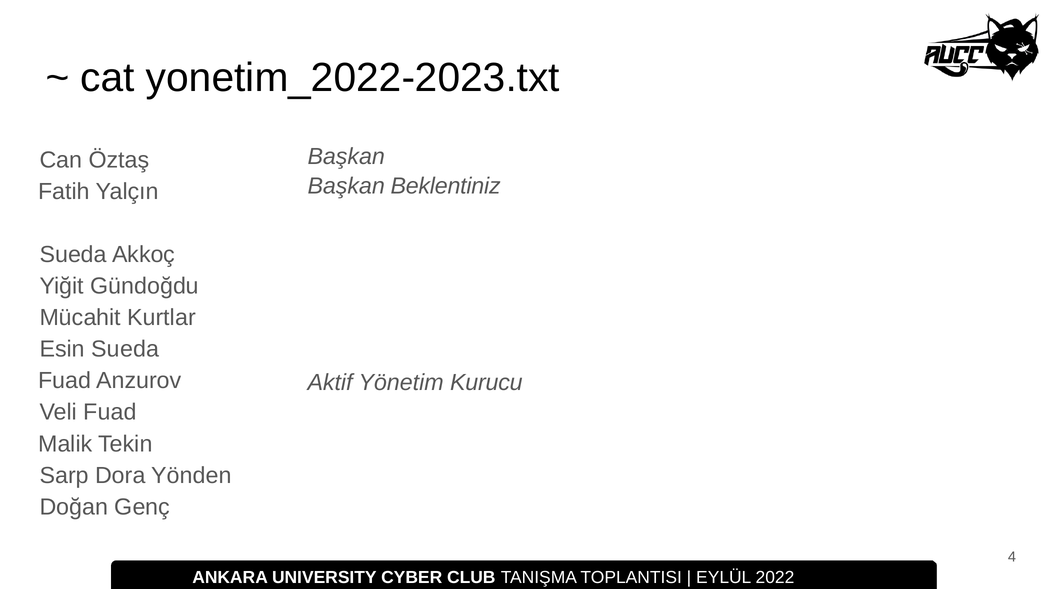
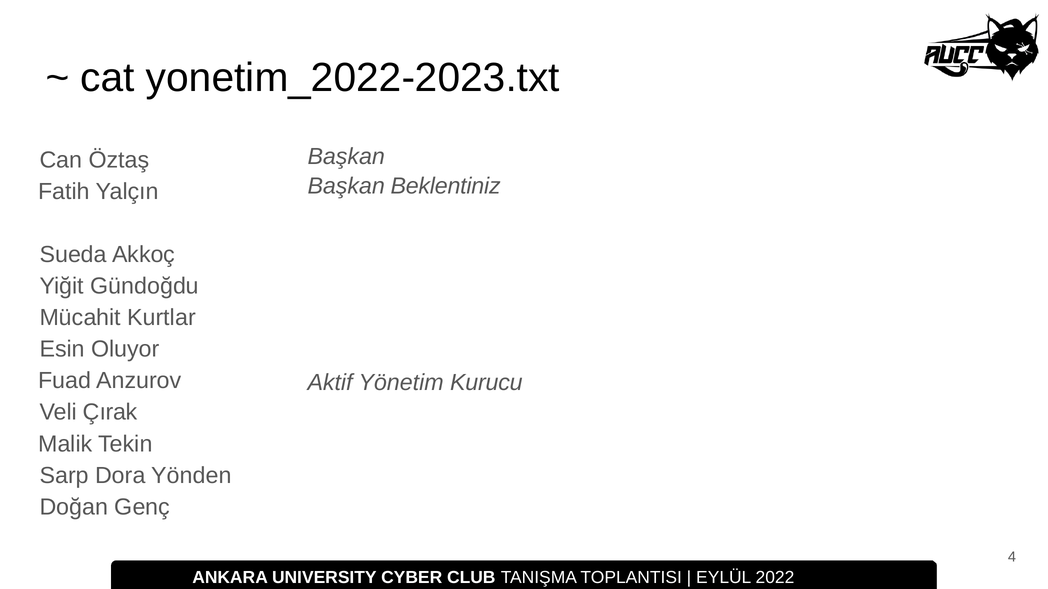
Esin Sueda: Sueda -> Oluyor (125, 350)
Veli Fuad: Fuad -> Çırak (110, 413)
